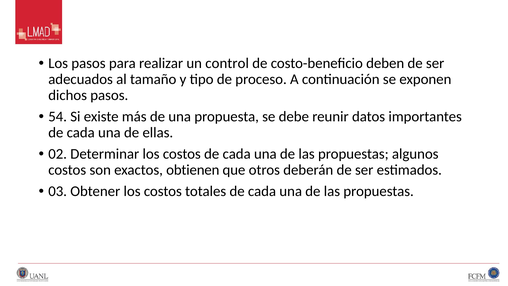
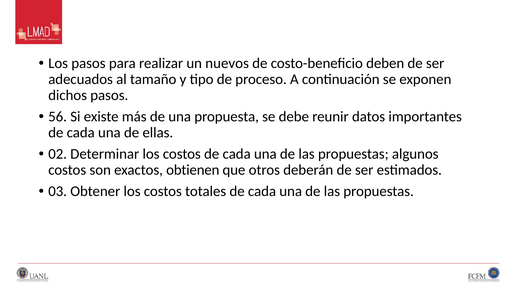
control: control -> nuevos (227, 63)
54: 54 -> 56 (58, 117)
